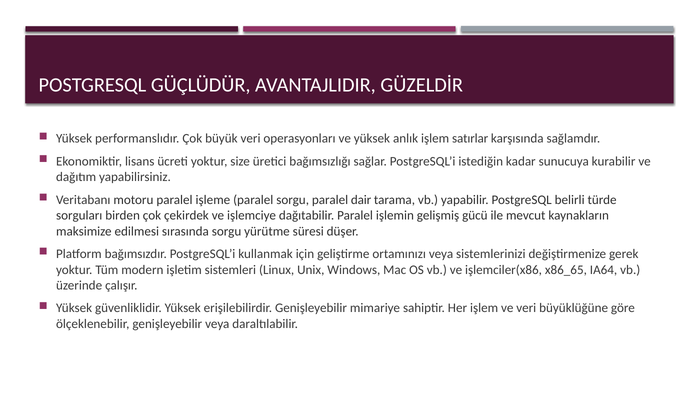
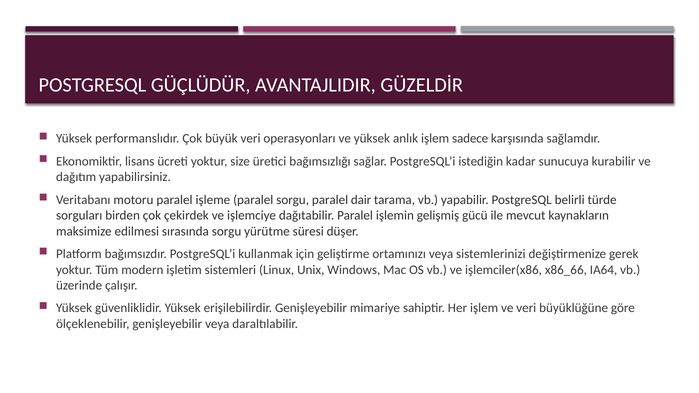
satırlar: satırlar -> sadece (470, 139)
x86_65: x86_65 -> x86_66 (566, 270)
